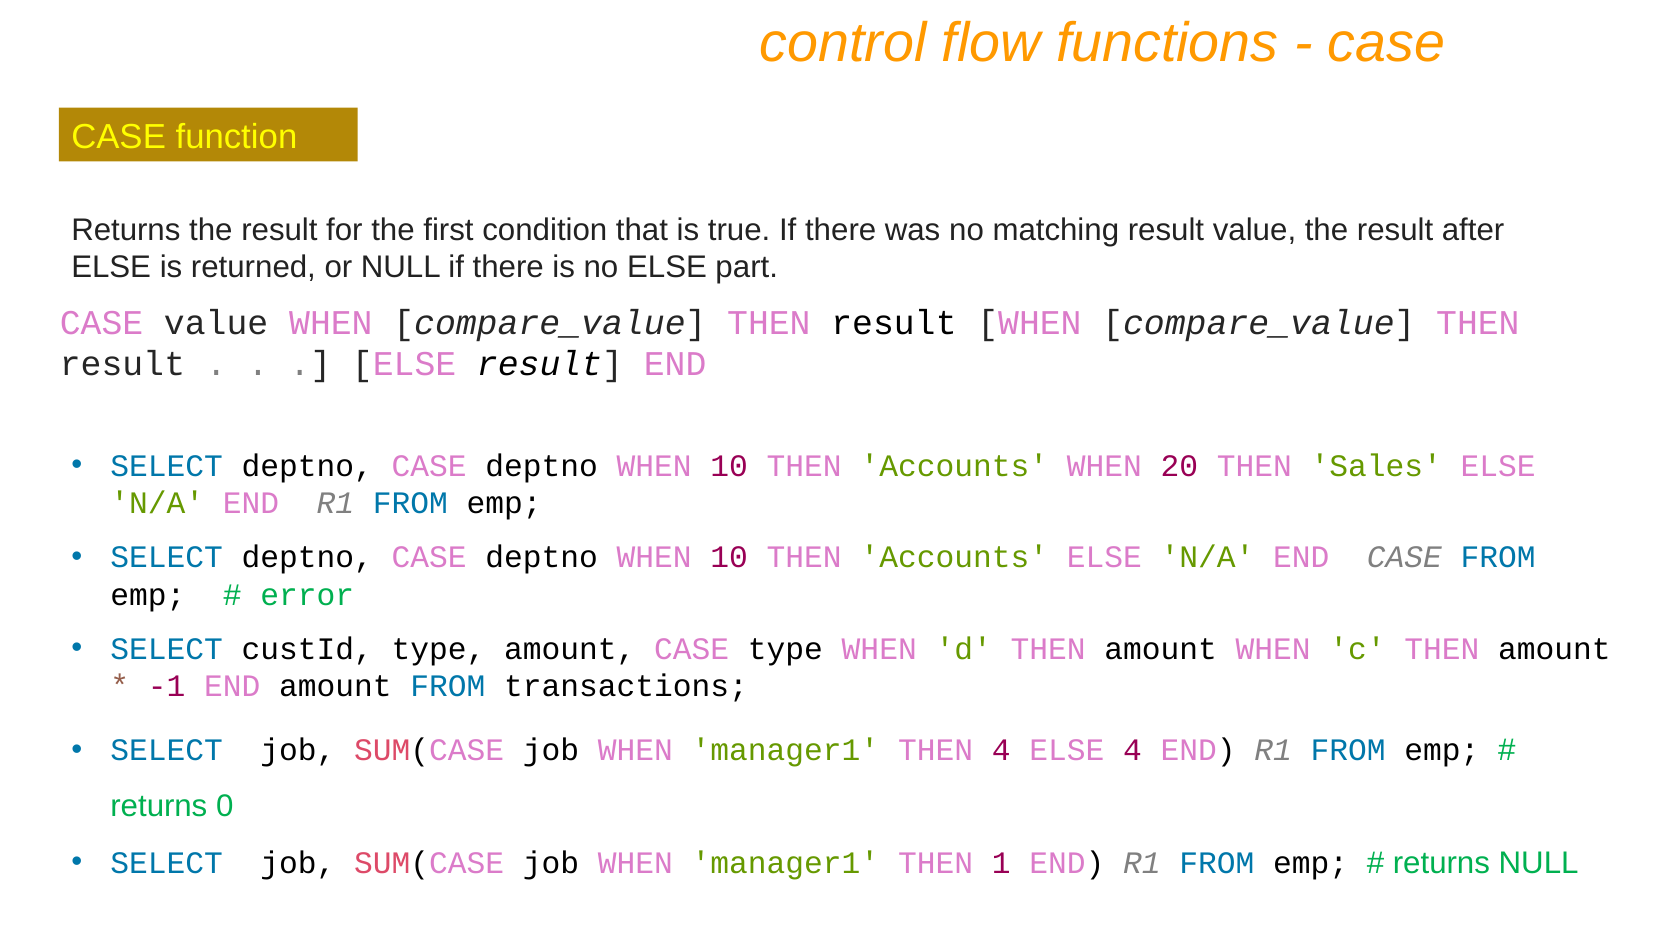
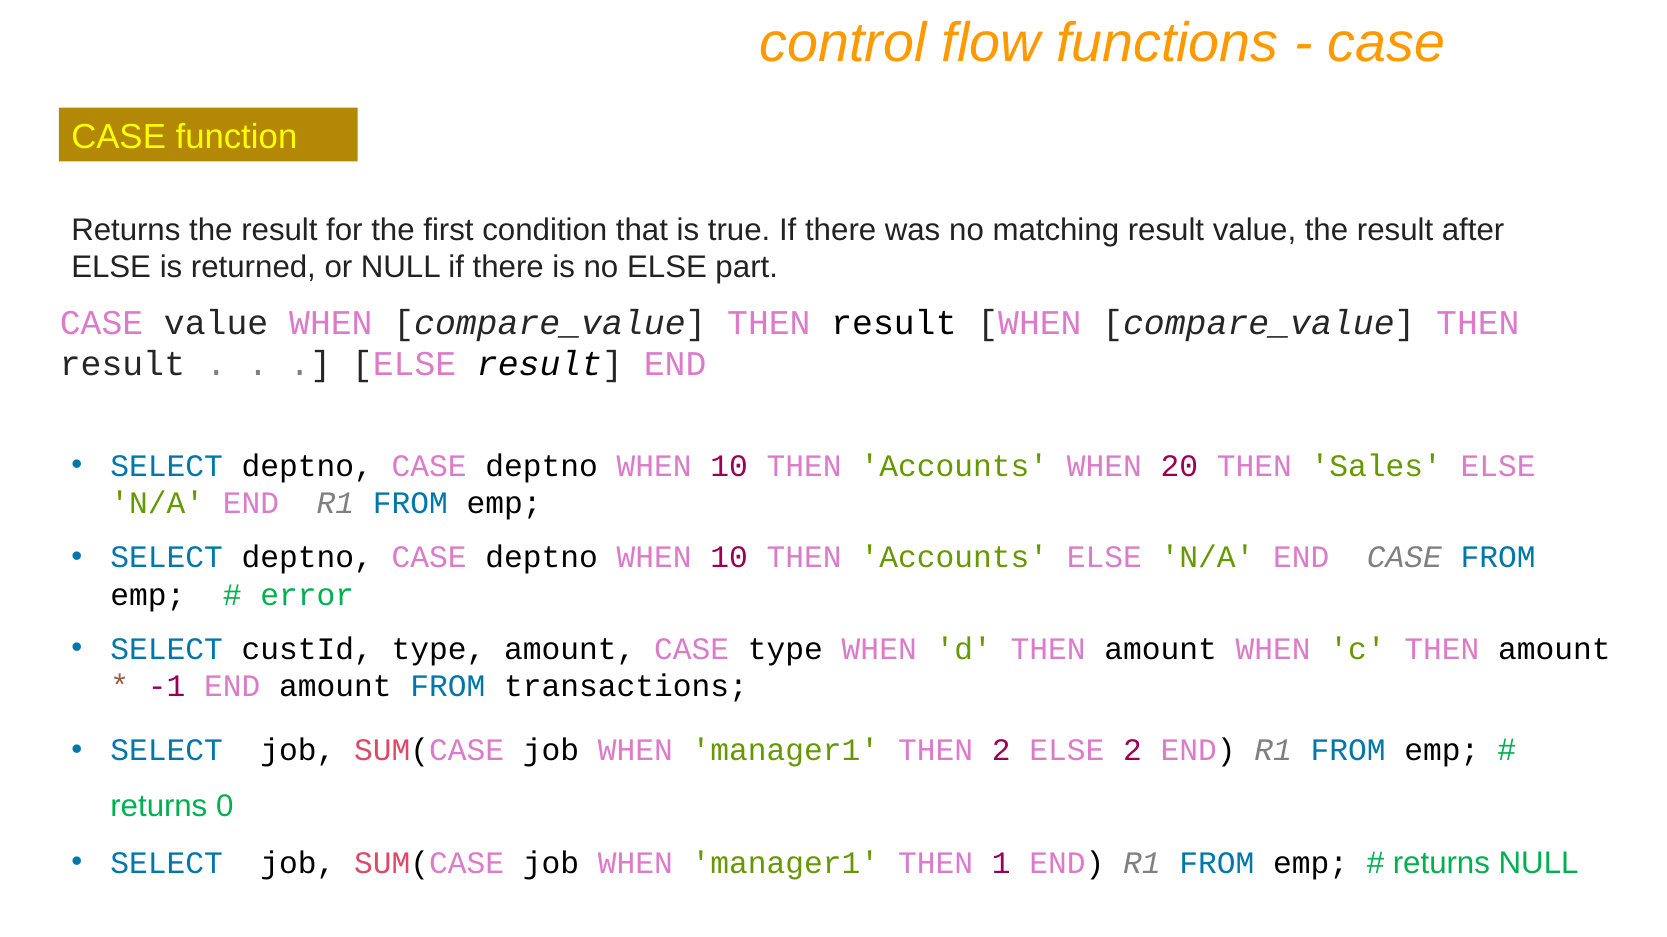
THEN 4: 4 -> 2 (1001, 751)
ELSE 4: 4 -> 2 (1132, 751)
